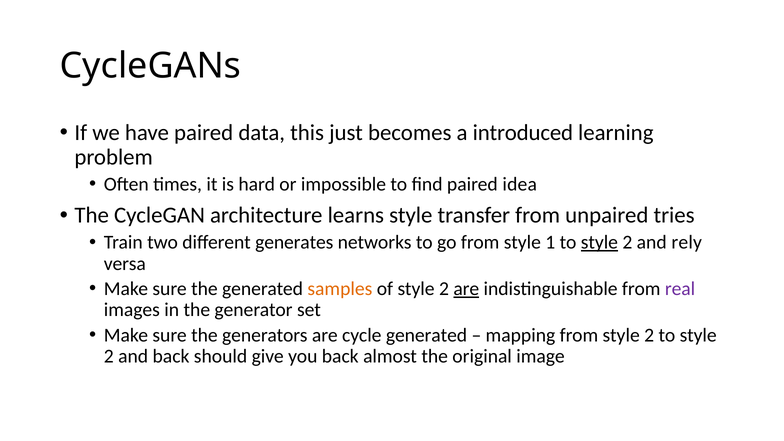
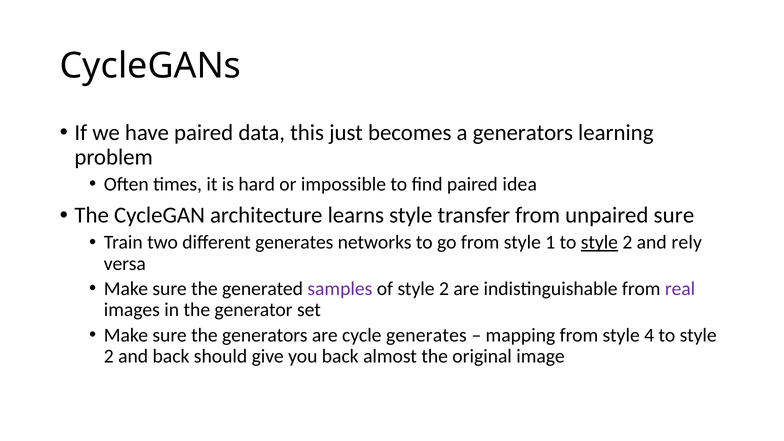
a introduced: introduced -> generators (523, 133)
unpaired tries: tries -> sure (674, 215)
samples colour: orange -> purple (340, 289)
are underline: present -> none (466, 289)
cycle generated: generated -> generates (426, 335)
from style 2: 2 -> 4 (649, 335)
